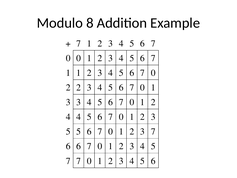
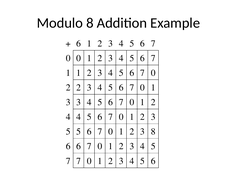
7: 7 -> 6 (78, 43)
3 7: 7 -> 8 (153, 131)
